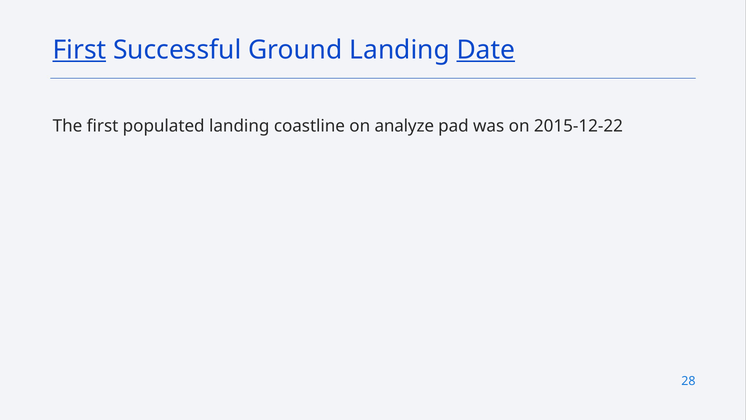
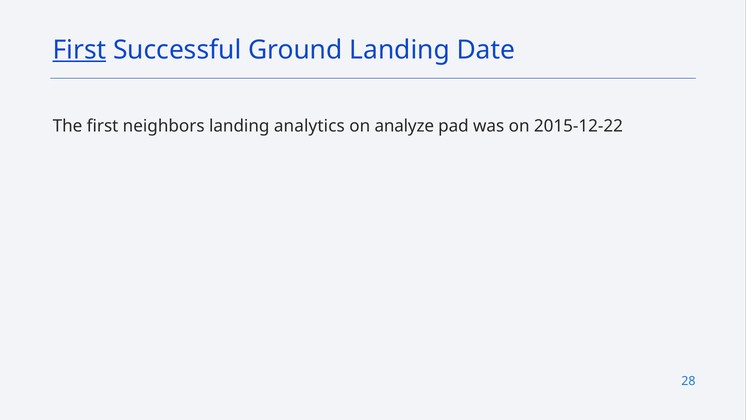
Date underline: present -> none (486, 50)
populated: populated -> neighbors (164, 126)
coastline: coastline -> analytics (309, 126)
